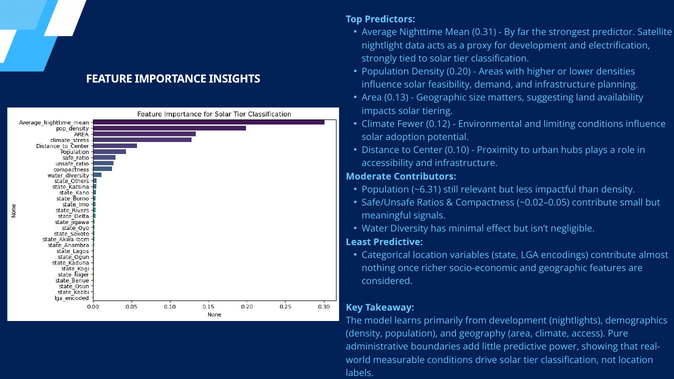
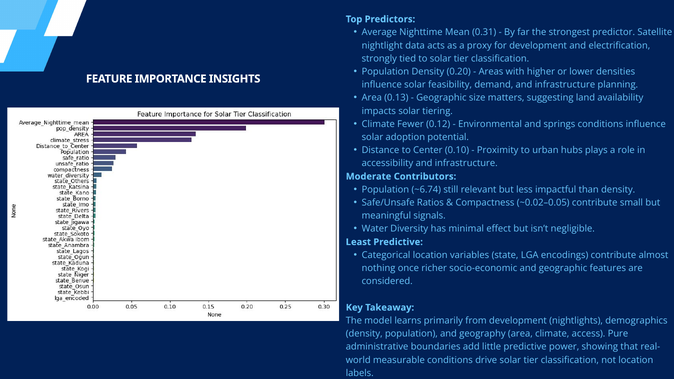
limiting: limiting -> springs (559, 124)
~6.31: ~6.31 -> ~6.74 (426, 190)
